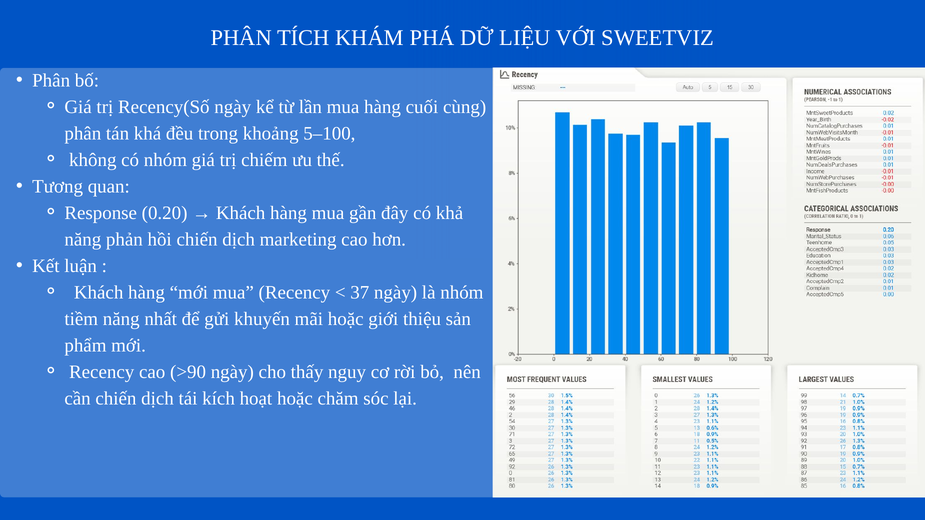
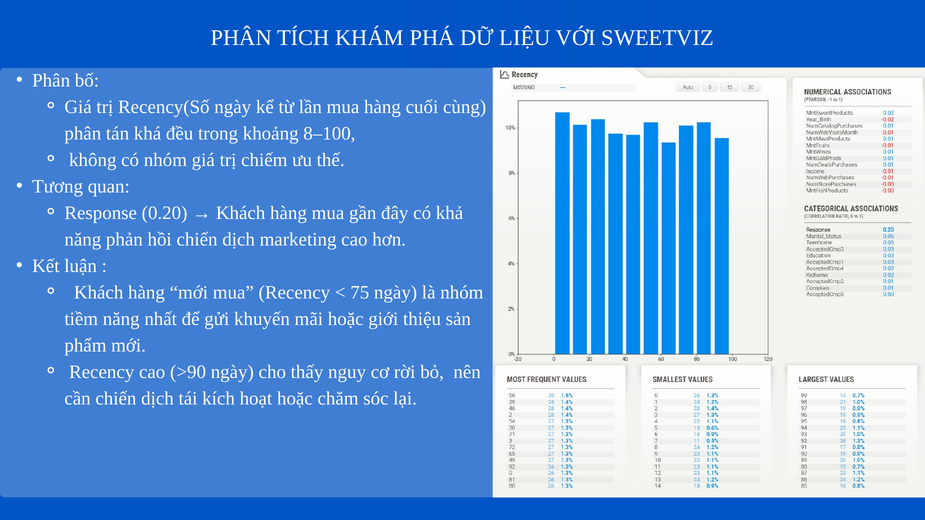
5–100: 5–100 -> 8–100 (329, 134)
37: 37 -> 75 (360, 293)
